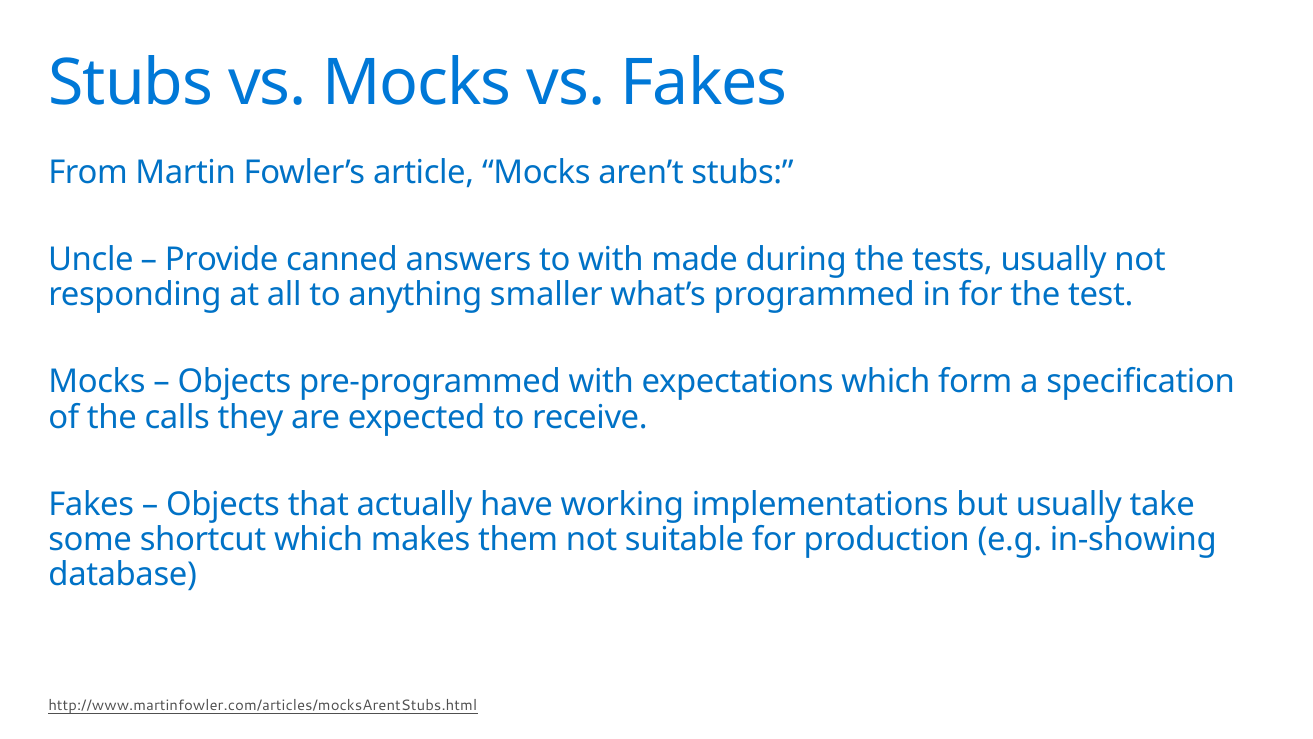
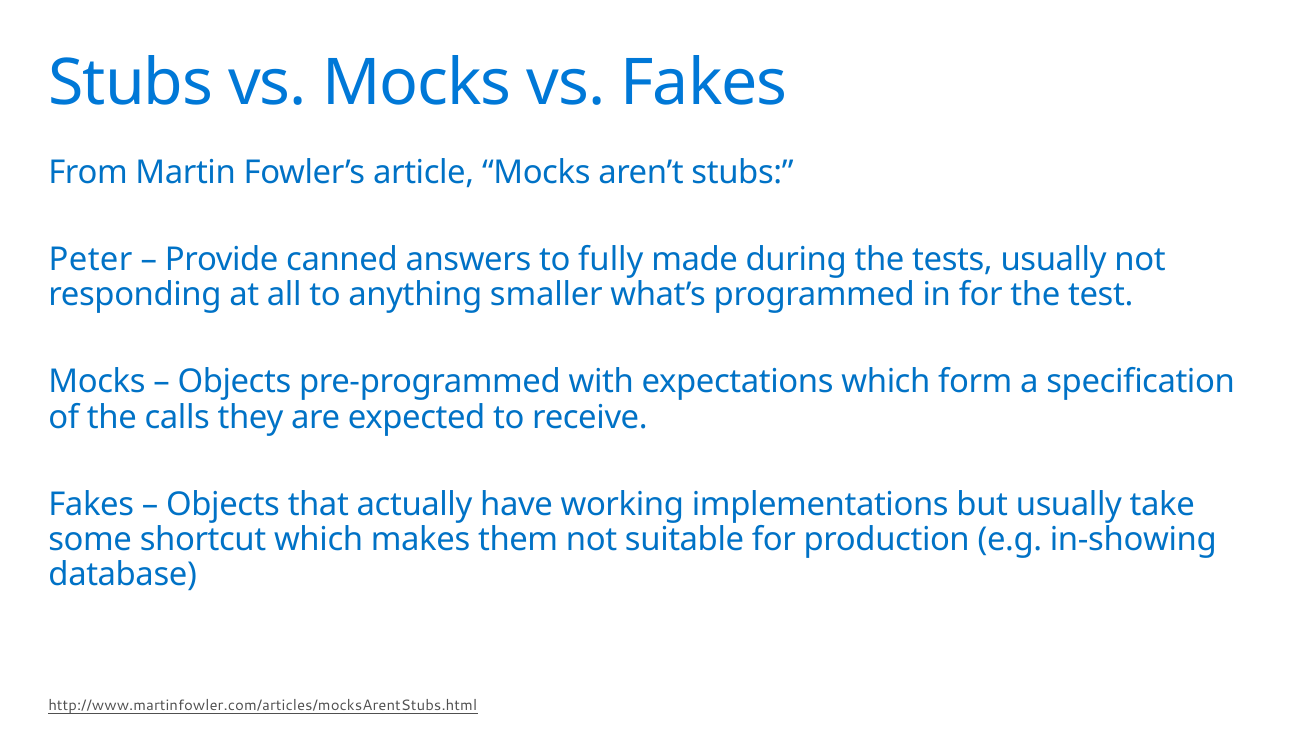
Uncle: Uncle -> Peter (91, 259)
to with: with -> fully (611, 259)
